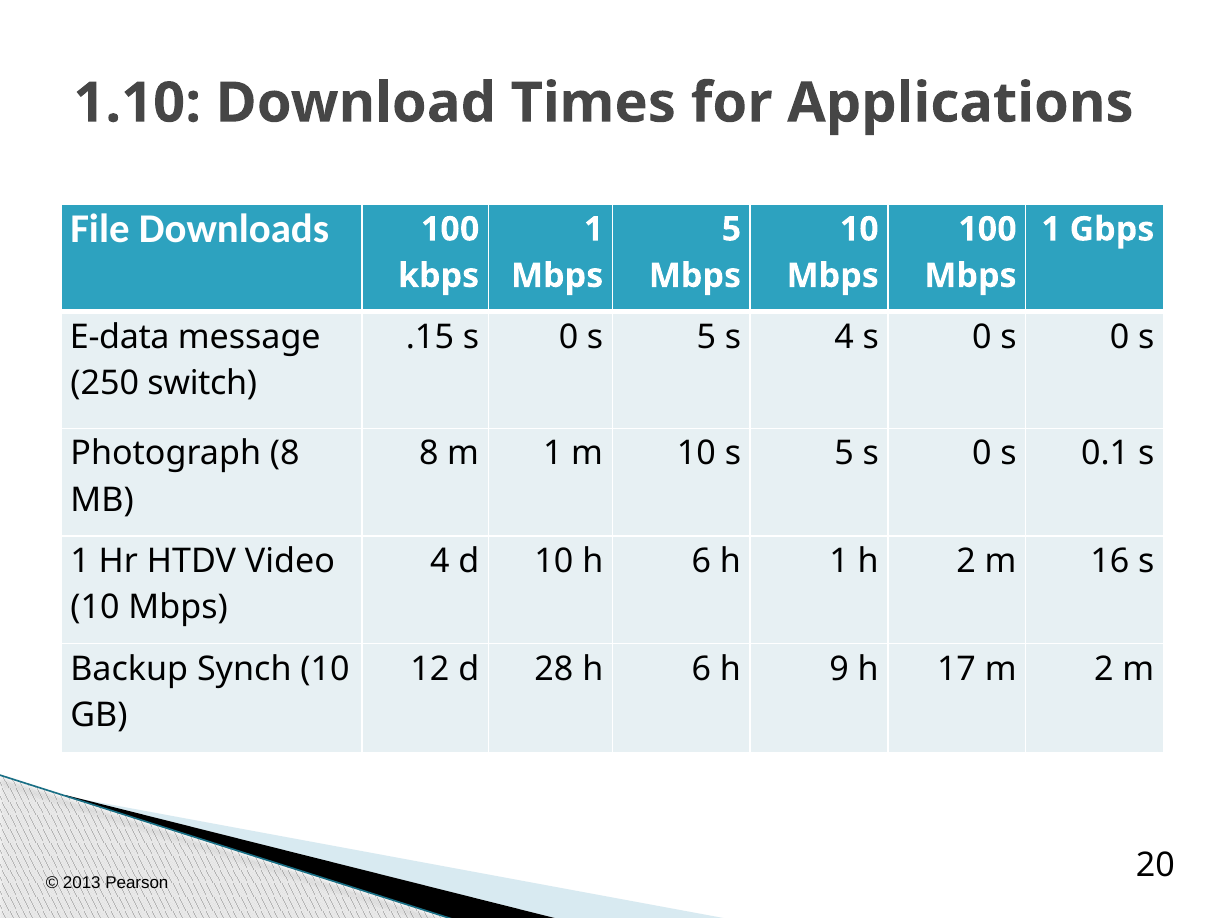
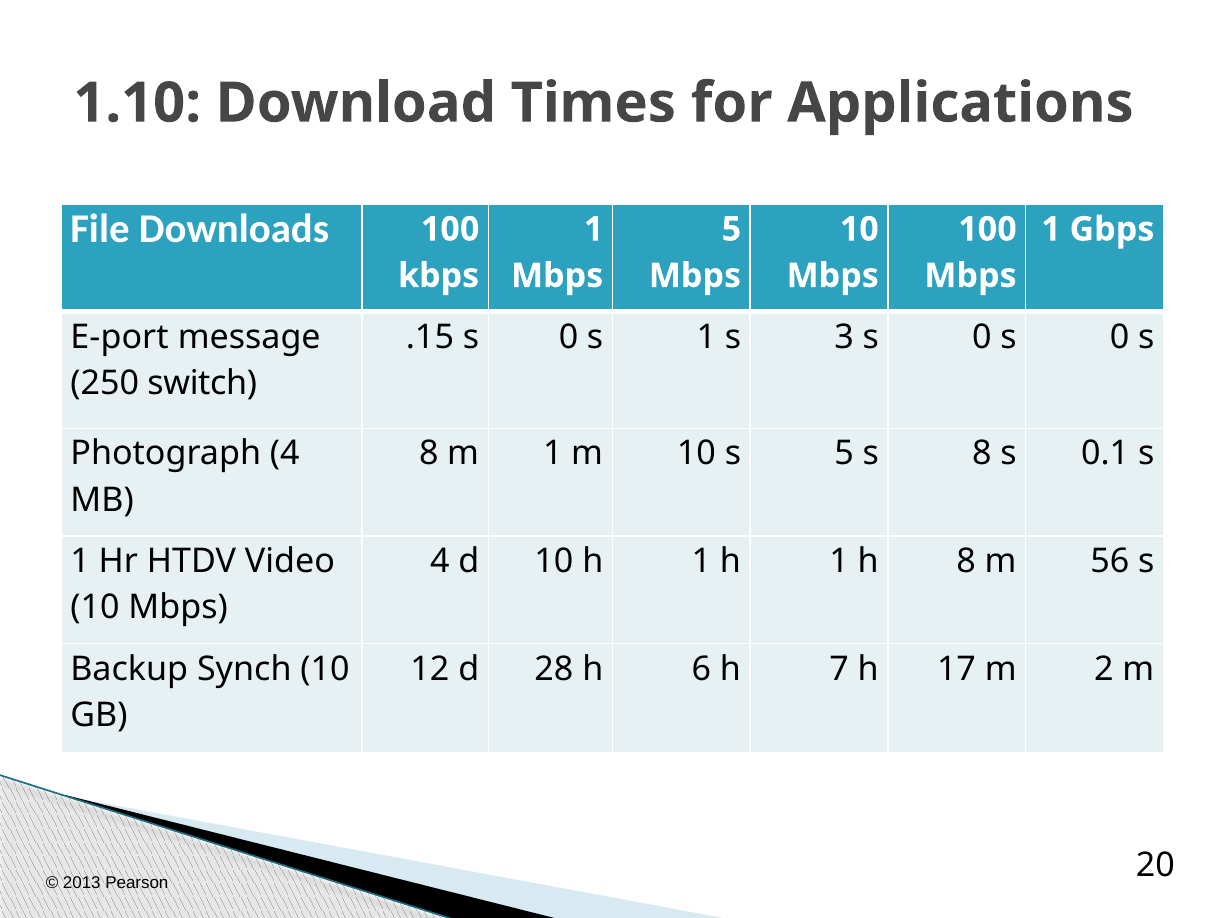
E-data: E-data -> E-port (120, 337)
0 s 5: 5 -> 1 (706, 337)
s 4: 4 -> 3 (844, 337)
Photograph 8: 8 -> 4 (285, 454)
5 s 0: 0 -> 8 (982, 454)
10 h 6: 6 -> 1 (701, 562)
h 2: 2 -> 8 (966, 562)
16: 16 -> 56 (1110, 562)
9: 9 -> 7 (839, 669)
